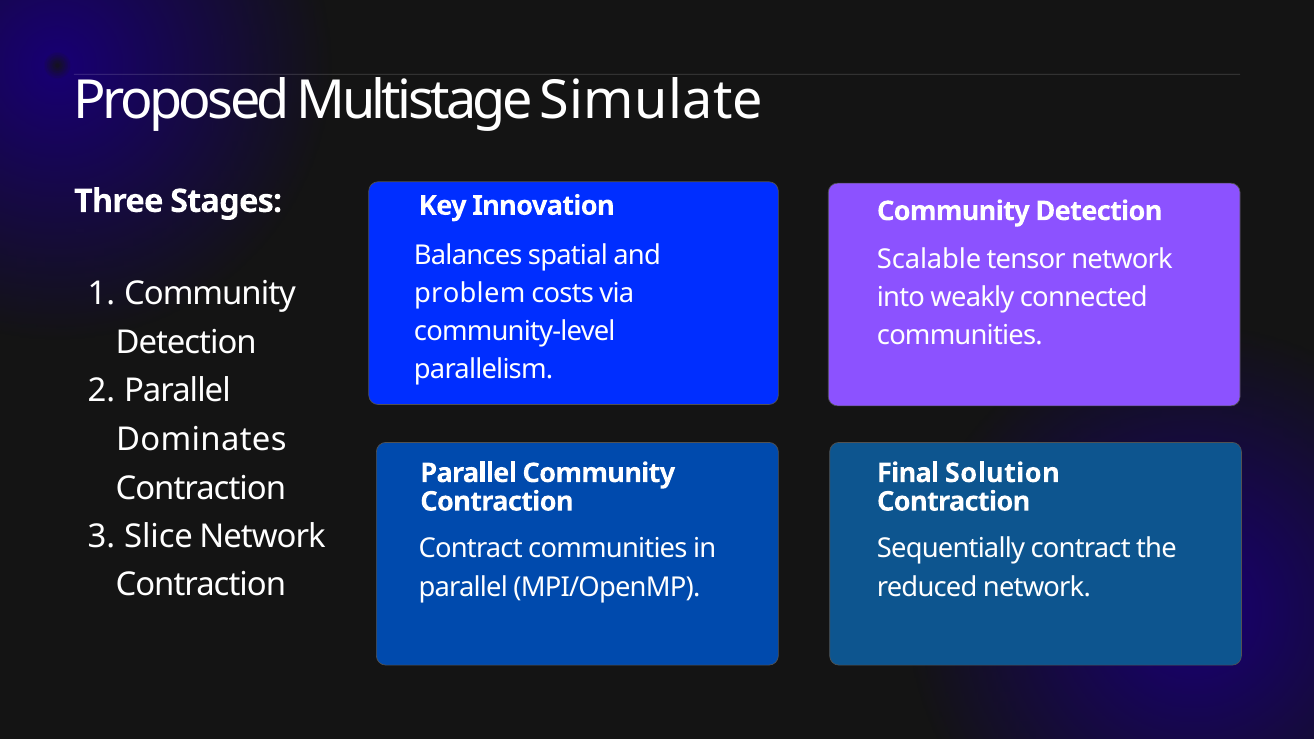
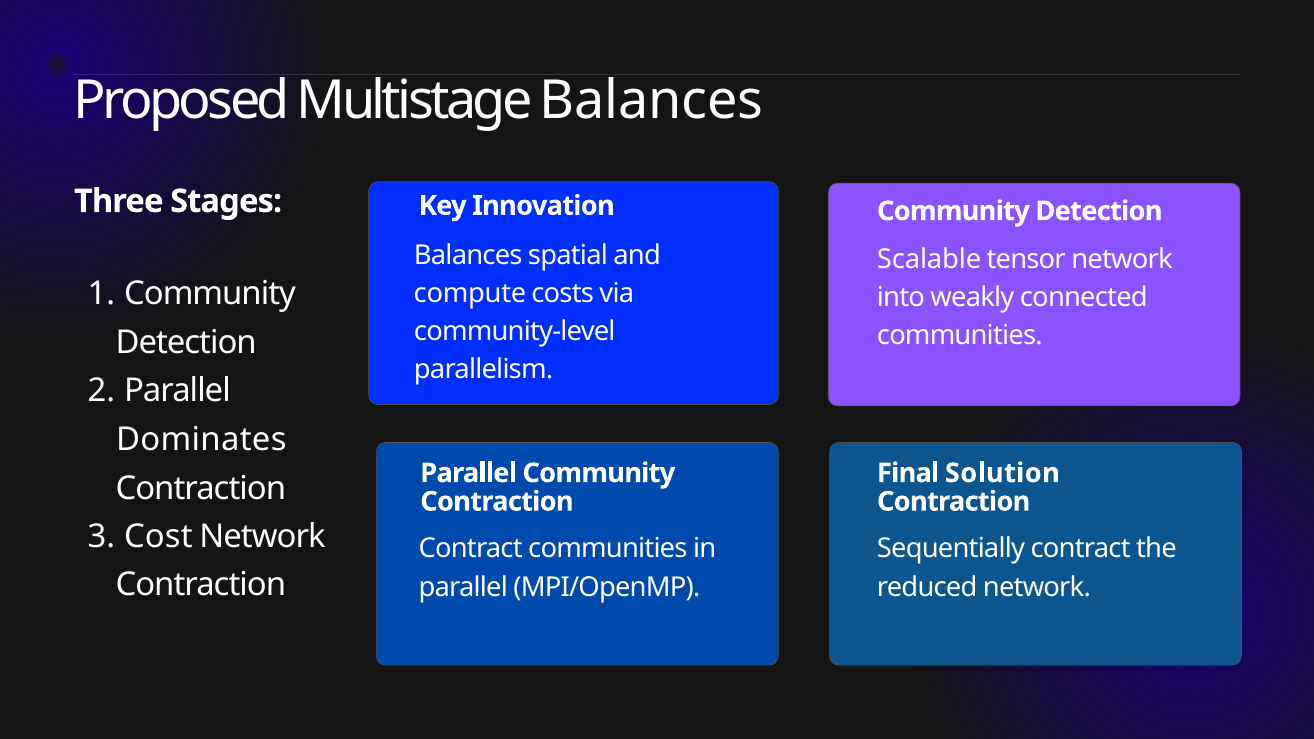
Multistage Simulate: Simulate -> Balances (652, 101)
problem: problem -> compute (470, 293)
Slice: Slice -> Cost (158, 537)
